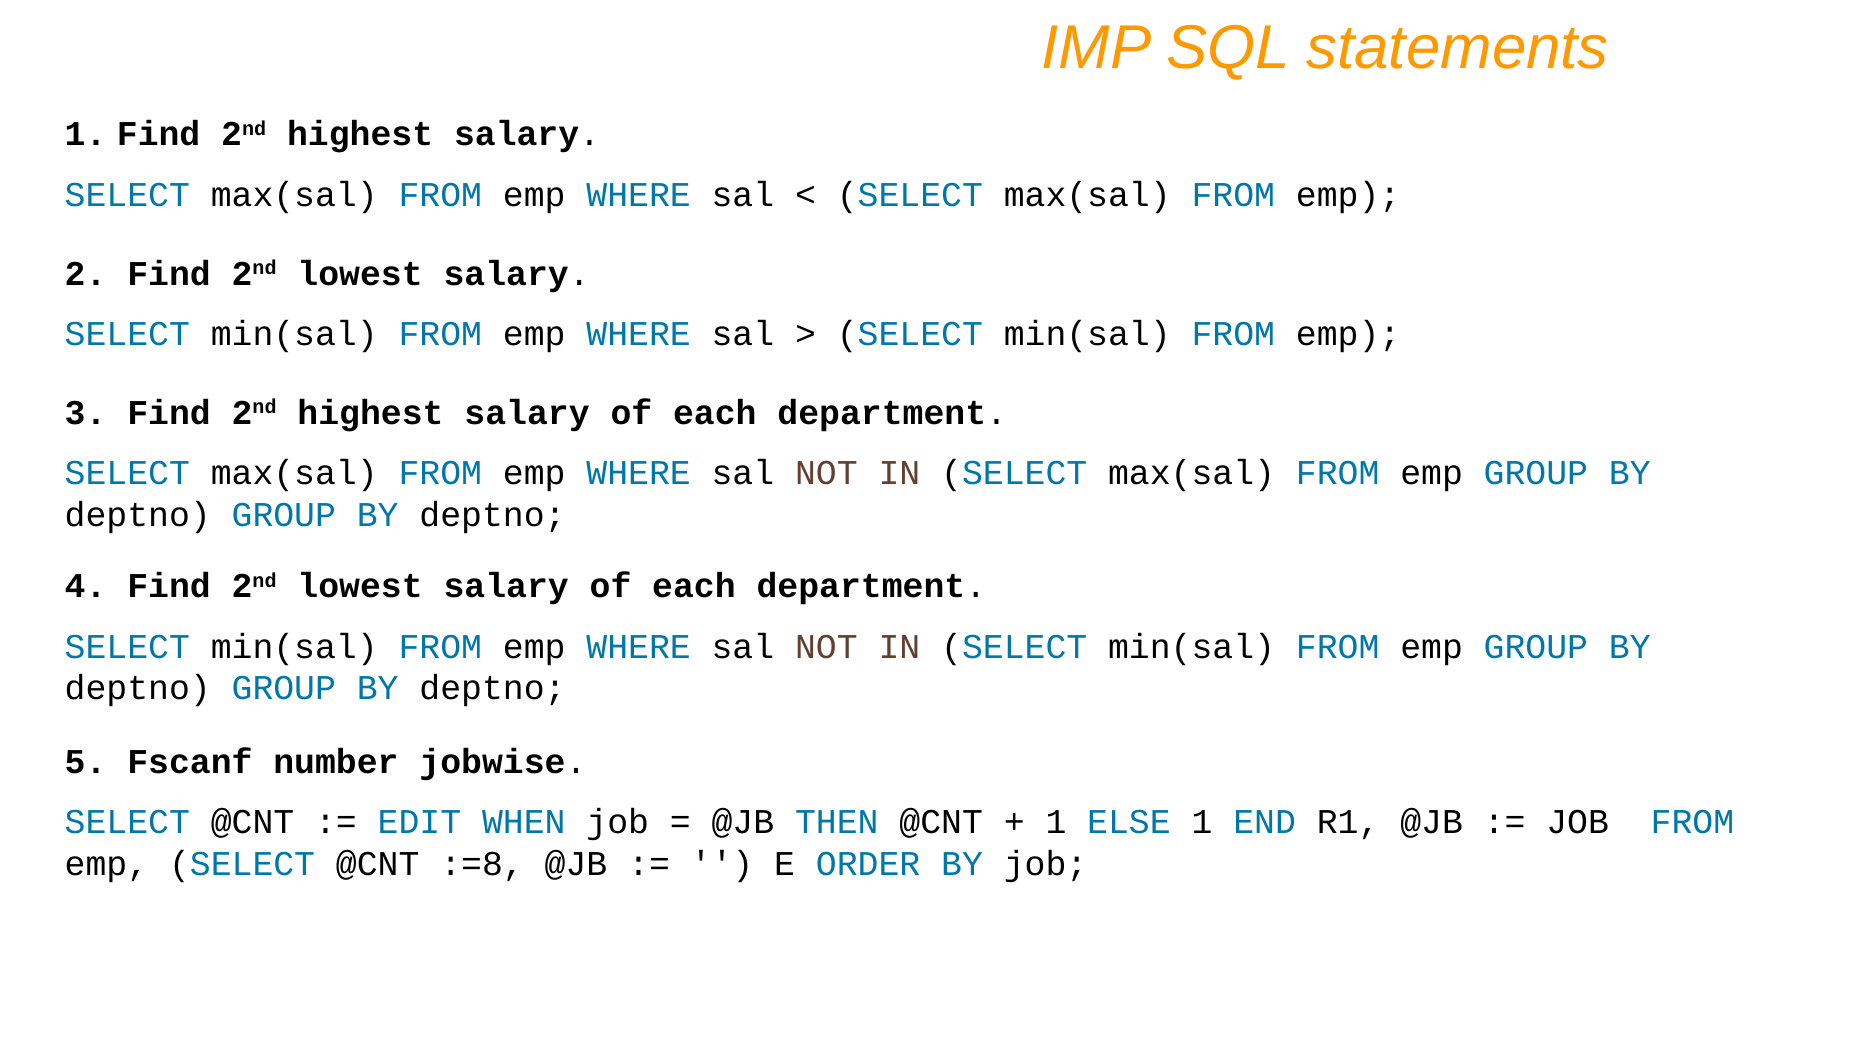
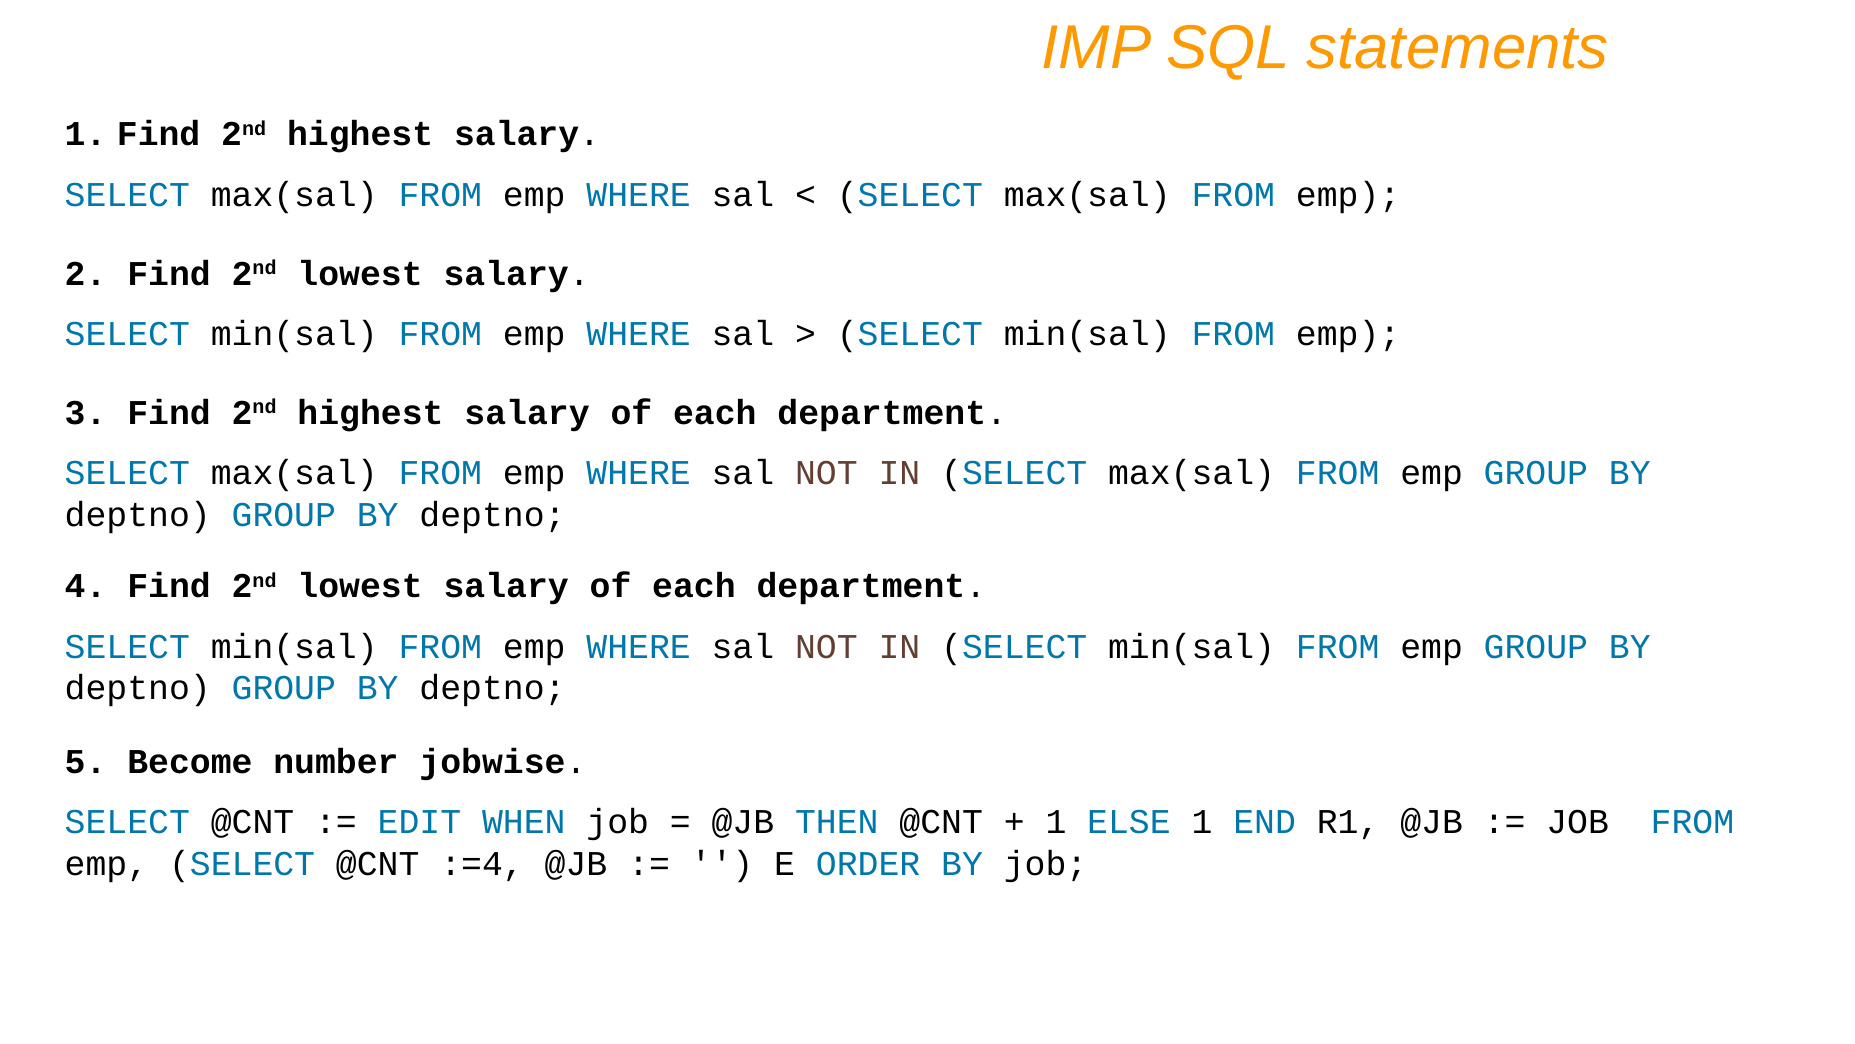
Fscanf: Fscanf -> Become (190, 762)
:=8: :=8 -> :=4 (482, 864)
